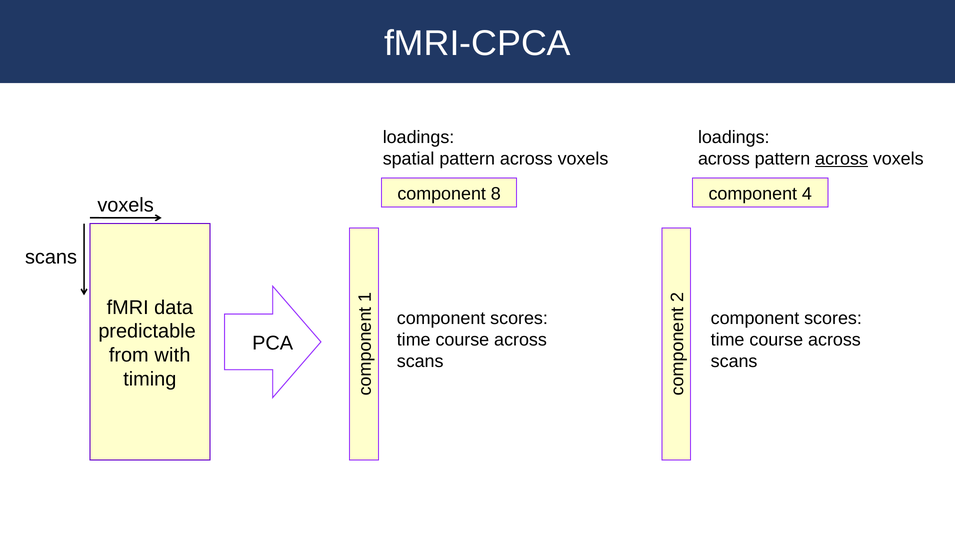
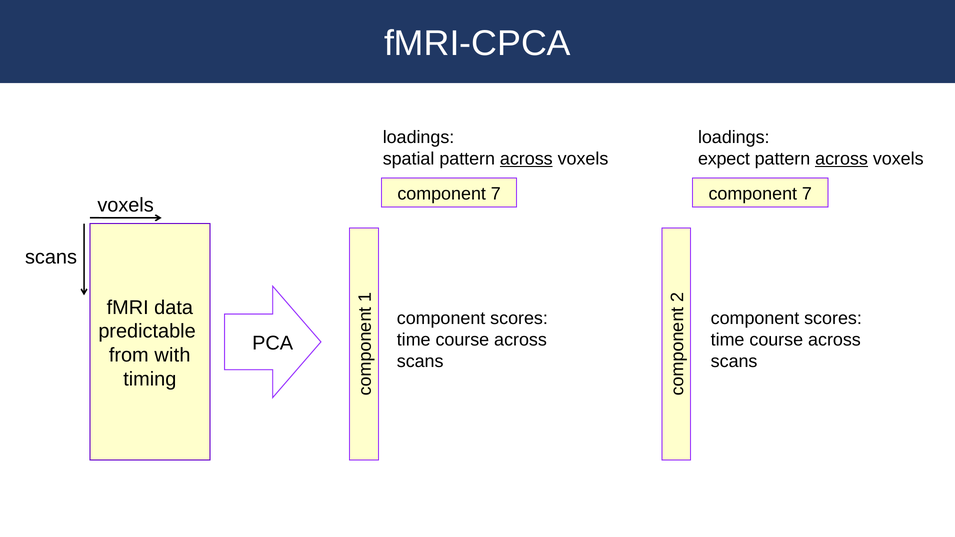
across underline: none -> present (526, 159)
across: across -> expect (724, 159)
8: 8 -> 7 (496, 194)
4: 4 -> 7 (807, 194)
